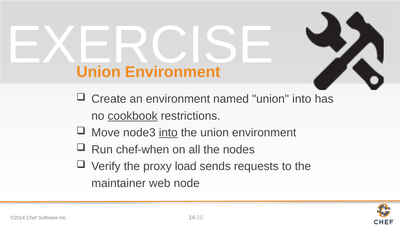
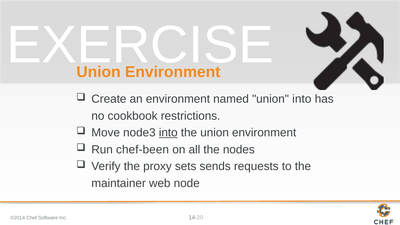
cookbook underline: present -> none (133, 116)
chef-when: chef-when -> chef-been (143, 150)
load: load -> sets (186, 166)
